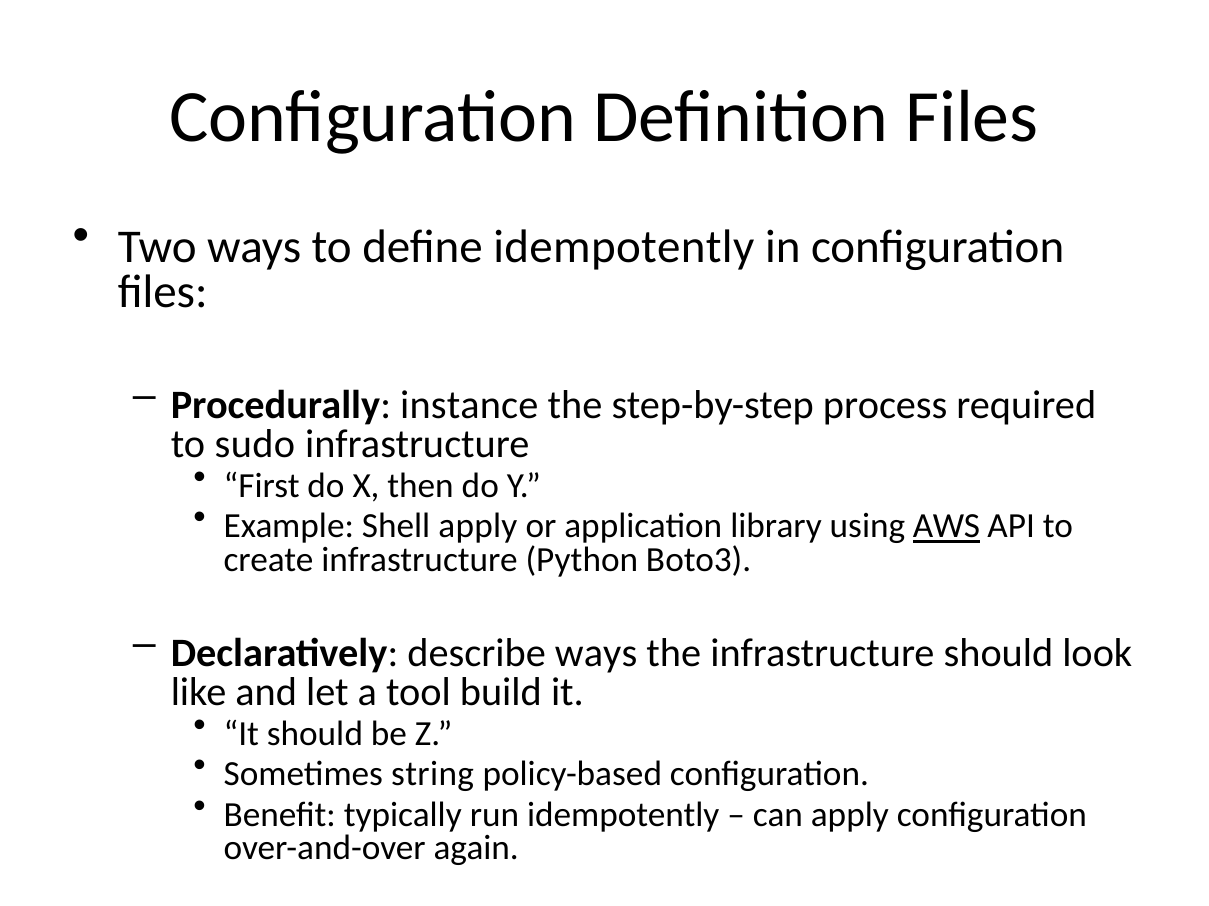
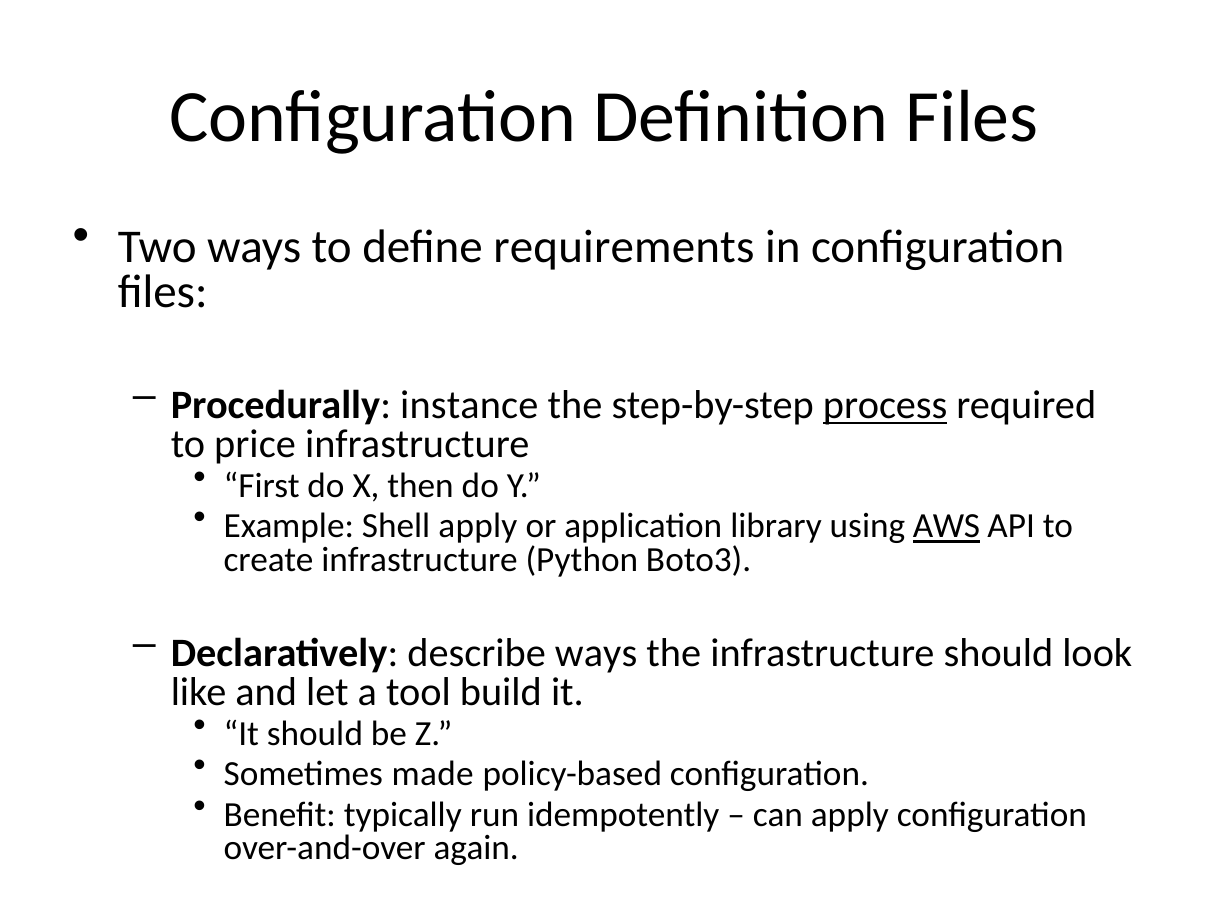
define idempotently: idempotently -> requirements (624, 247)
process underline: none -> present (885, 406)
sudo: sudo -> price (255, 445)
string: string -> made (433, 775)
